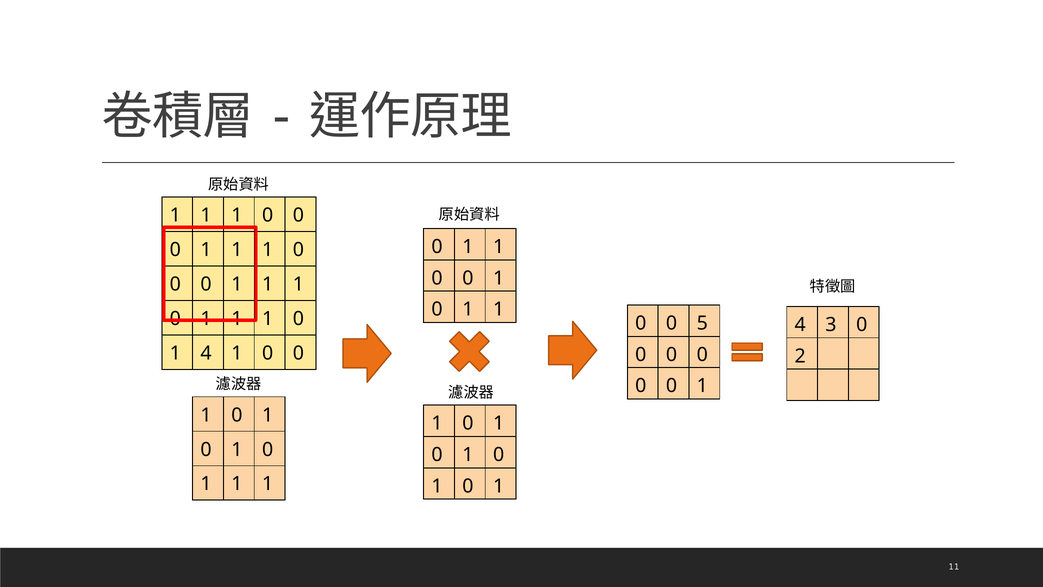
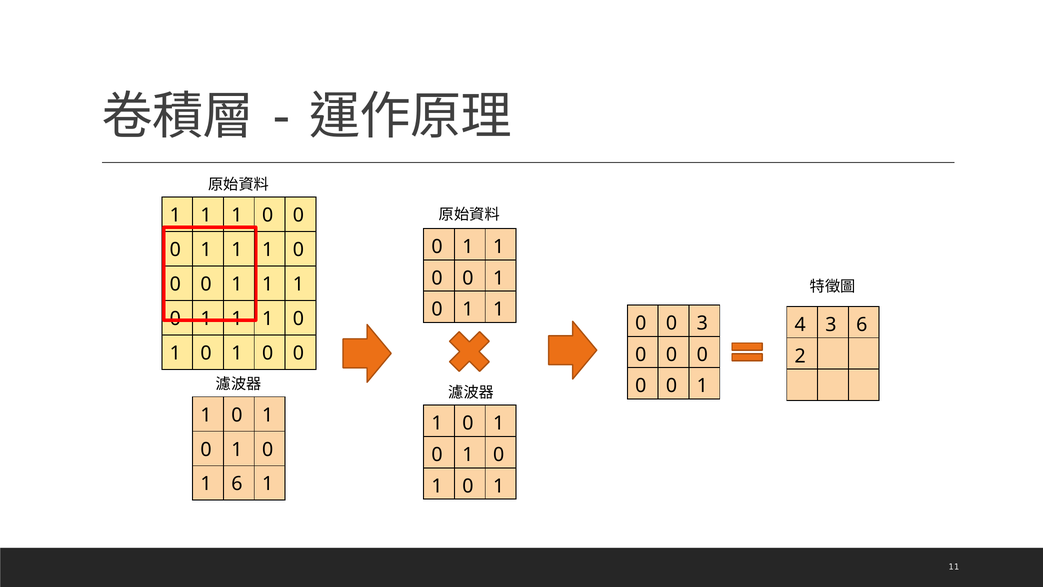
0 5: 5 -> 3 (702, 323)
3 0: 0 -> 6 (862, 325)
4: 4 -> 0 (206, 353)
1: 1 -> 6 (237, 484)
